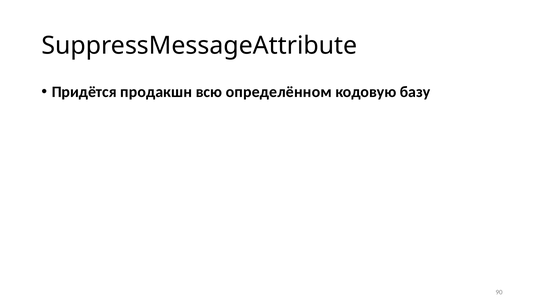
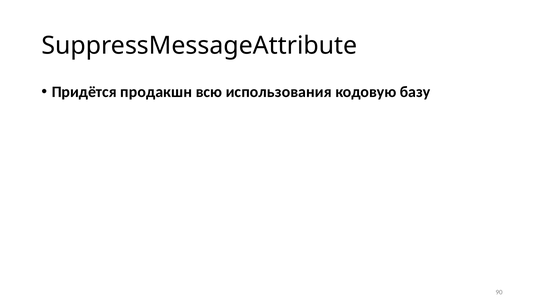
определённом: определённом -> использования (279, 92)
